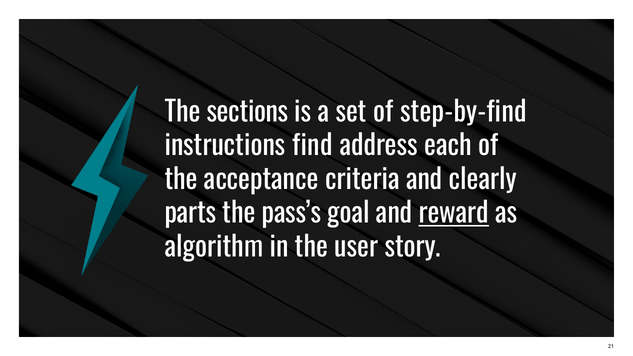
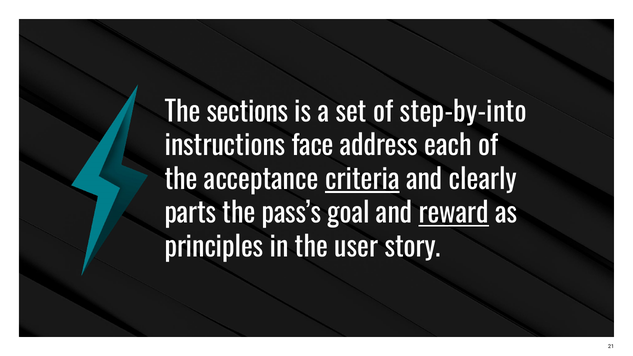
step-by-find: step-by-find -> step-by-into (463, 112)
find: find -> face (313, 146)
criteria underline: none -> present (362, 180)
algorithm: algorithm -> principles (214, 248)
